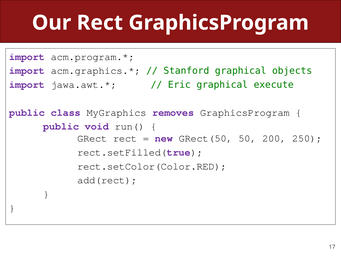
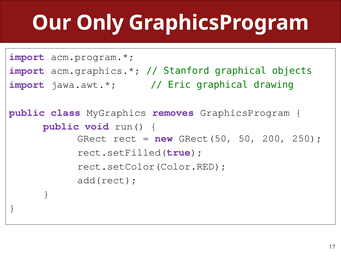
Our Rect: Rect -> Only (100, 23)
execute: execute -> drawing (274, 85)
